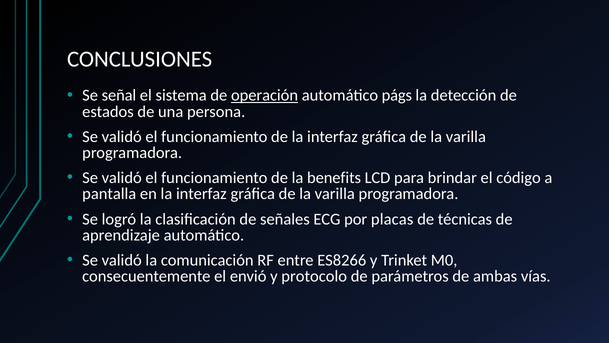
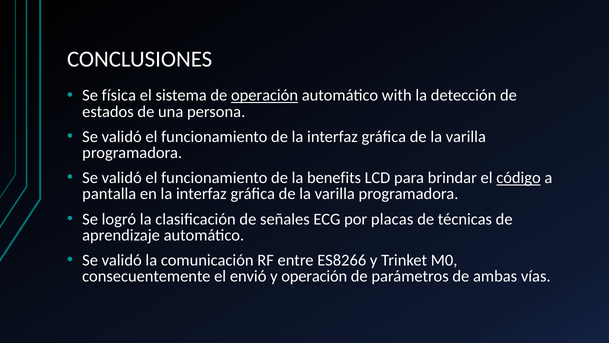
señal: señal -> física (119, 95)
págs: págs -> with (397, 95)
código underline: none -> present (519, 178)
y protocolo: protocolo -> operación (314, 276)
